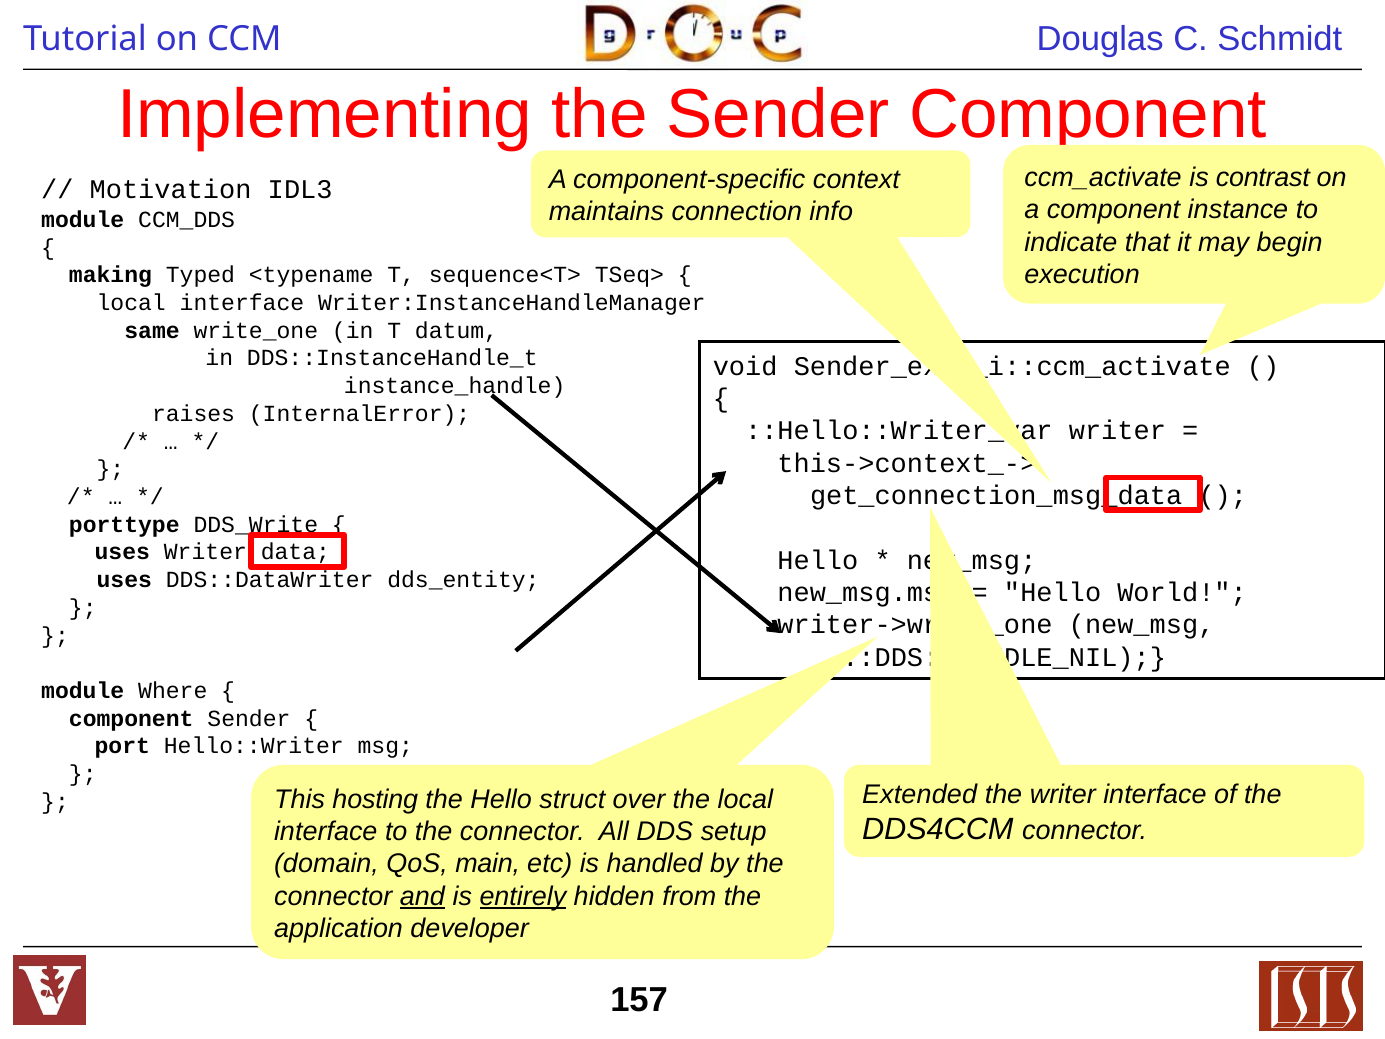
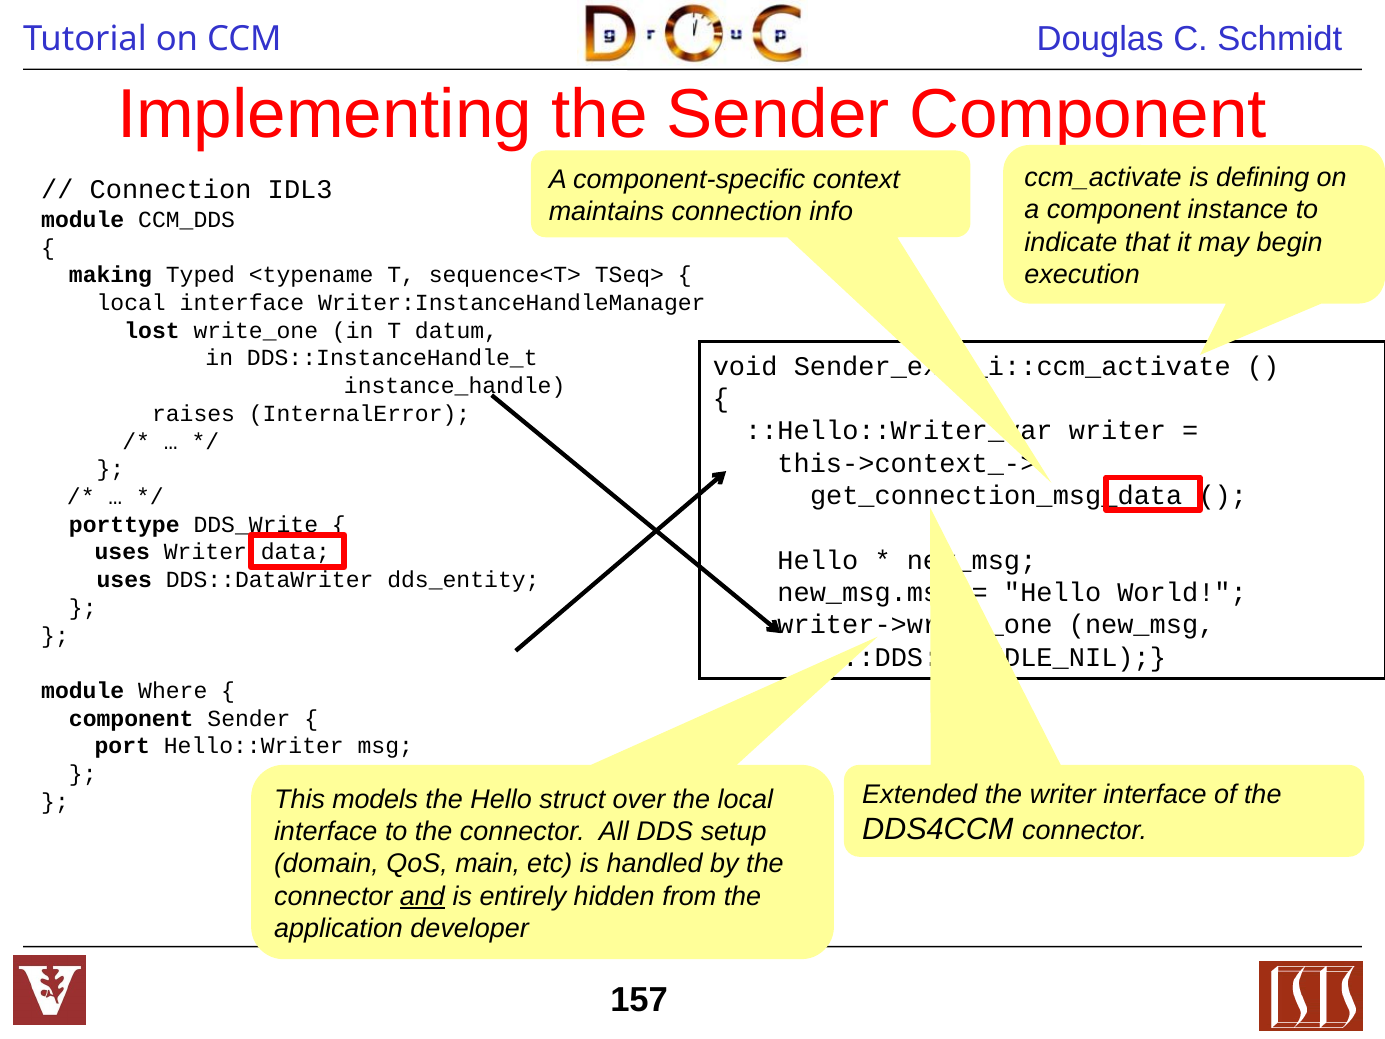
contrast: contrast -> defining (1263, 178)
Motivation: Motivation -> Connection (171, 190)
same: same -> lost (152, 331)
hosting: hosting -> models (375, 799)
entirely underline: present -> none (523, 896)
